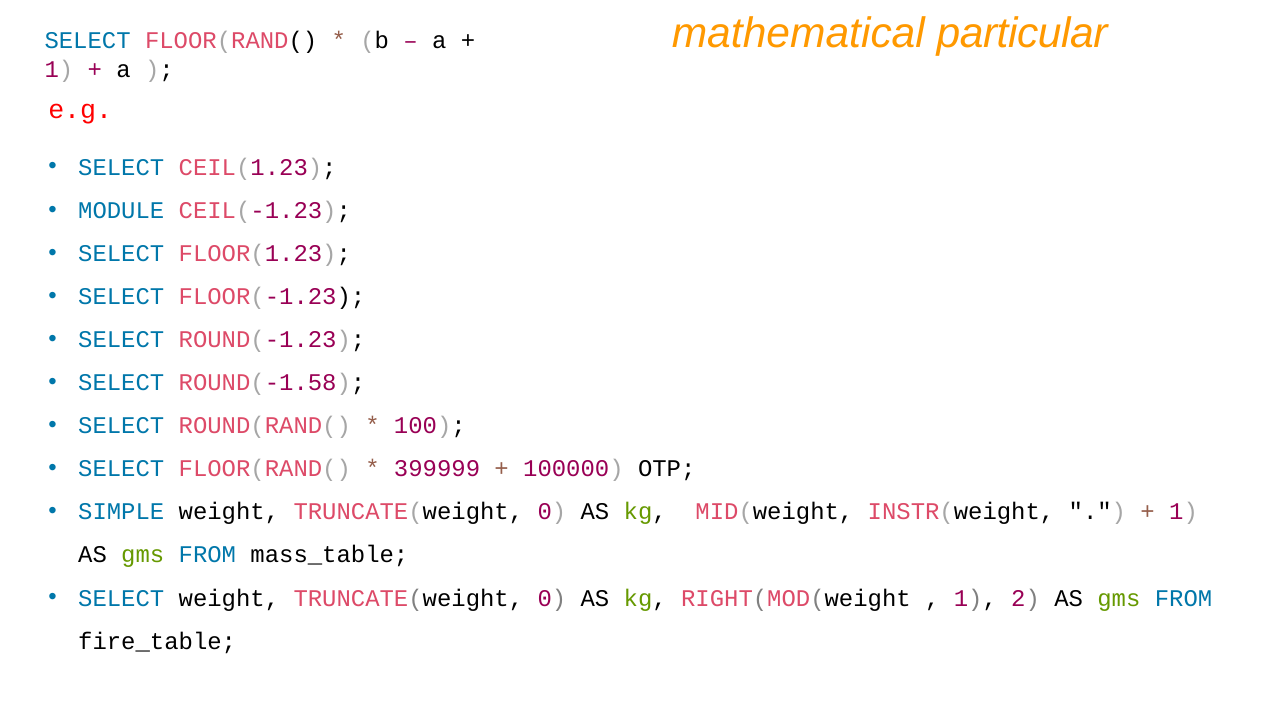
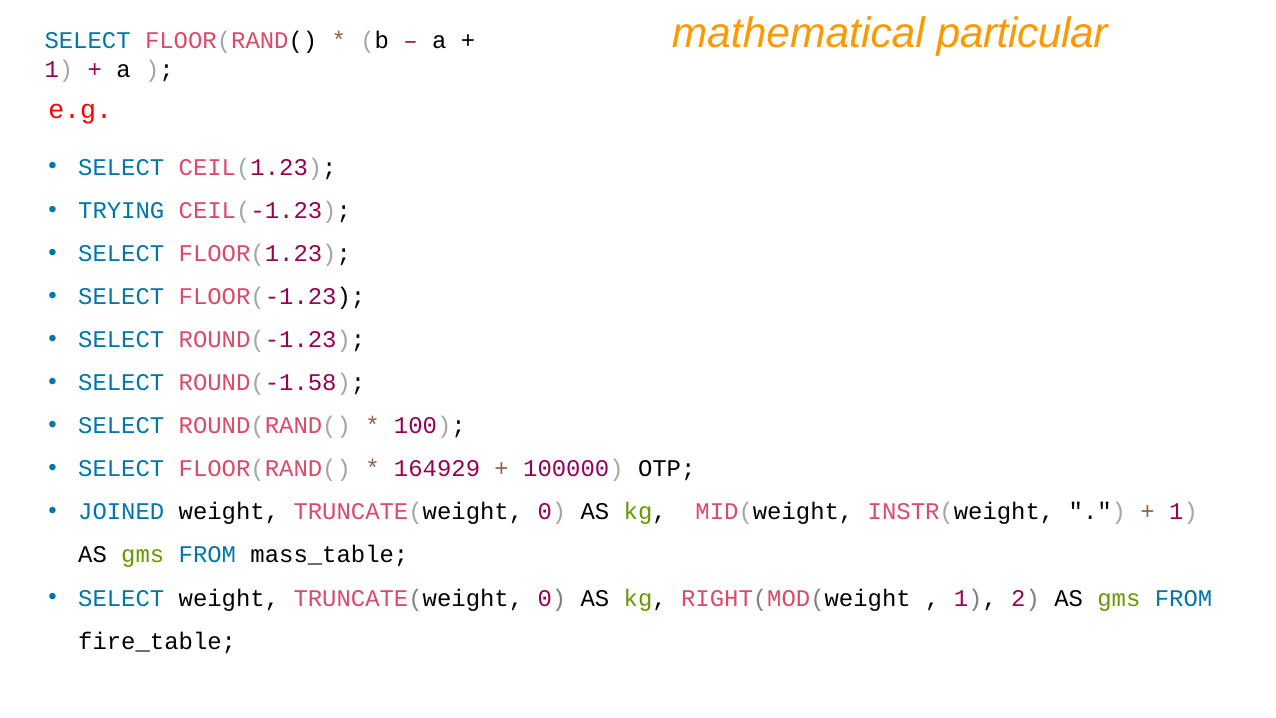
MODULE: MODULE -> TRYING (121, 210)
399999: 399999 -> 164929 (437, 469)
SIMPLE: SIMPLE -> JOINED (121, 512)
